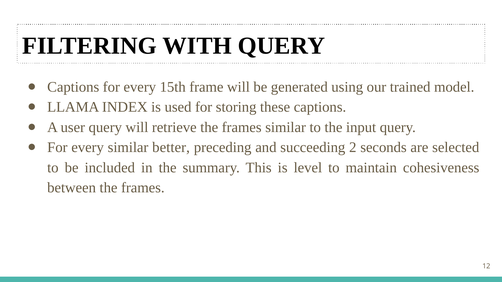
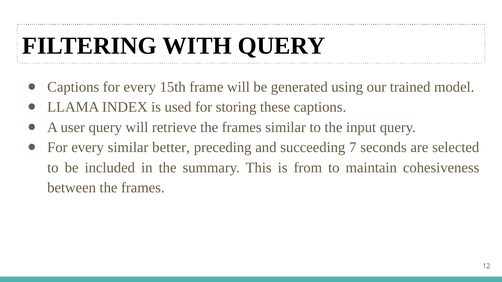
2: 2 -> 7 (353, 148)
level: level -> from (308, 168)
